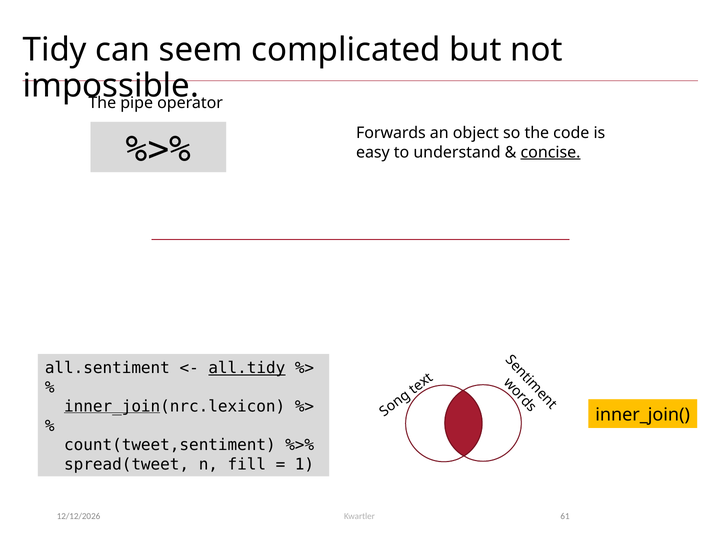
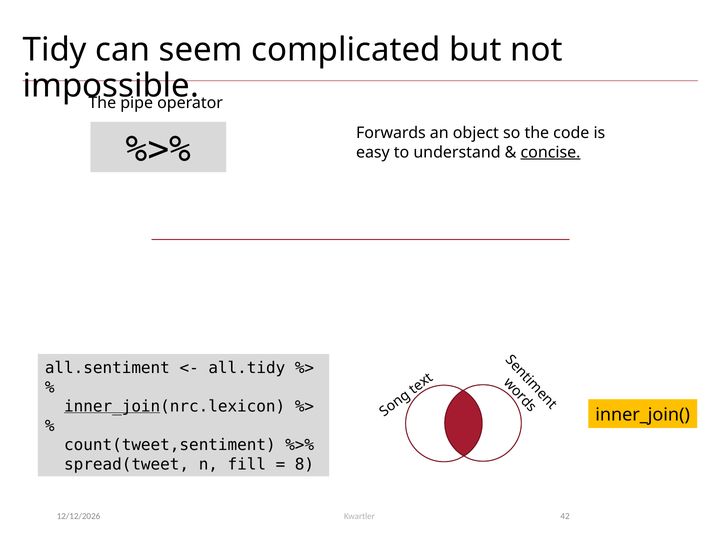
all.tidy underline: present -> none (247, 368)
1: 1 -> 8 (304, 464)
61: 61 -> 42 (565, 516)
